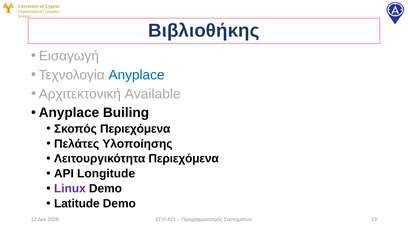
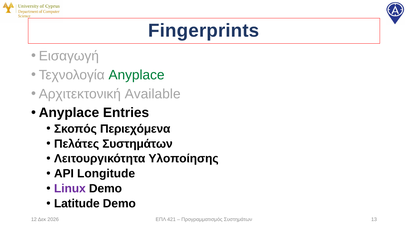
Βιβλιοθήκης: Βιβλιοθήκης -> Fingerprints (204, 31)
Anyplace colour: blue -> green (137, 75)
Builing: Builing -> Entries (126, 113)
Πελάτες Υλοποίησης: Υλοποίησης -> Συστημάτων (137, 143)
Λειτουργικότητα Περιεχόμενα: Περιεχόμενα -> Υλοποίησης (184, 158)
